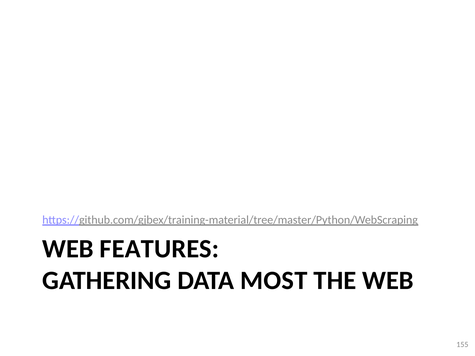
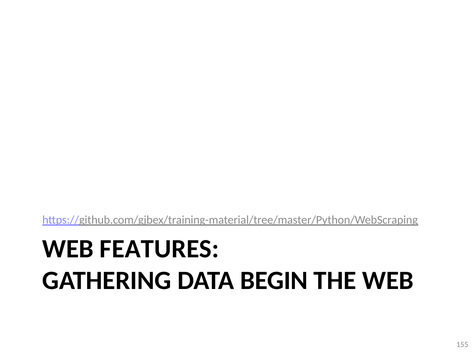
MOST: MOST -> BEGIN (274, 281)
